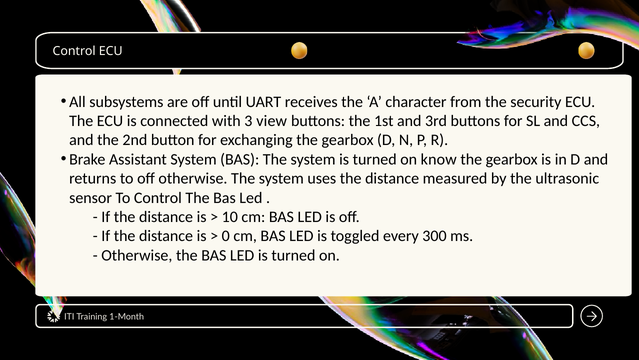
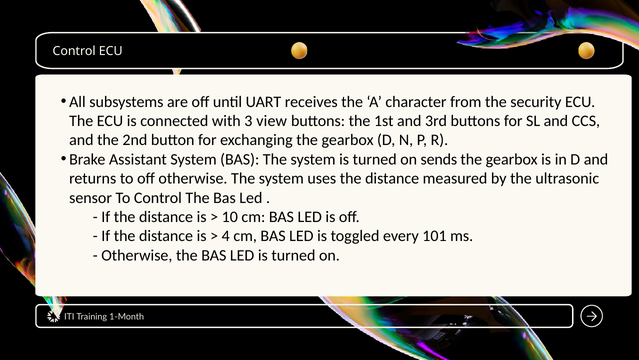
know: know -> sends (439, 159)
0: 0 -> 4 (226, 236)
300: 300 -> 101 (434, 236)
